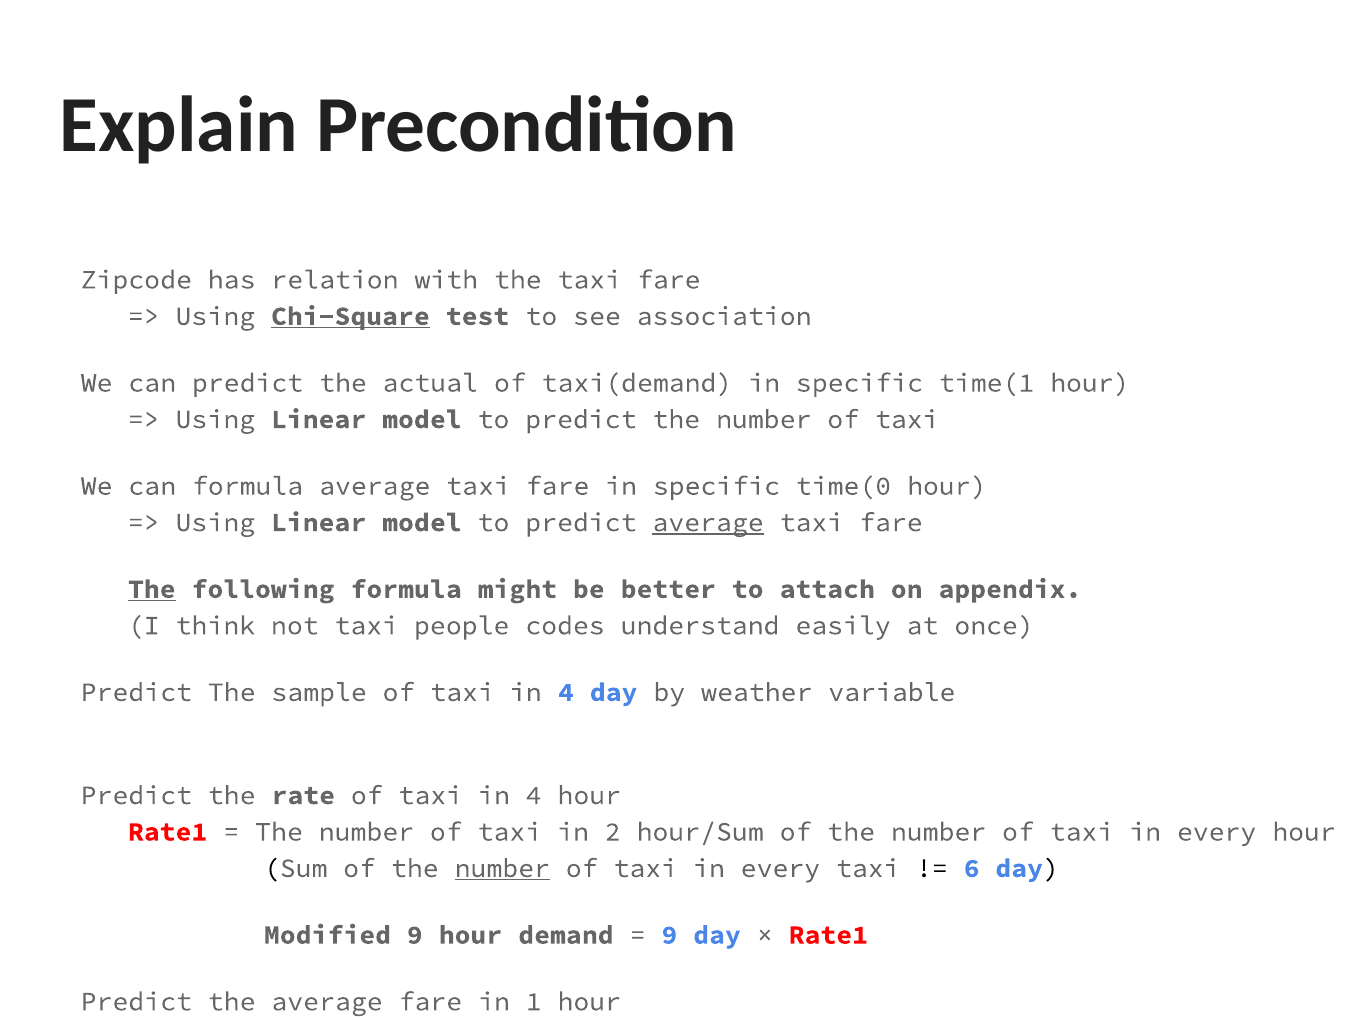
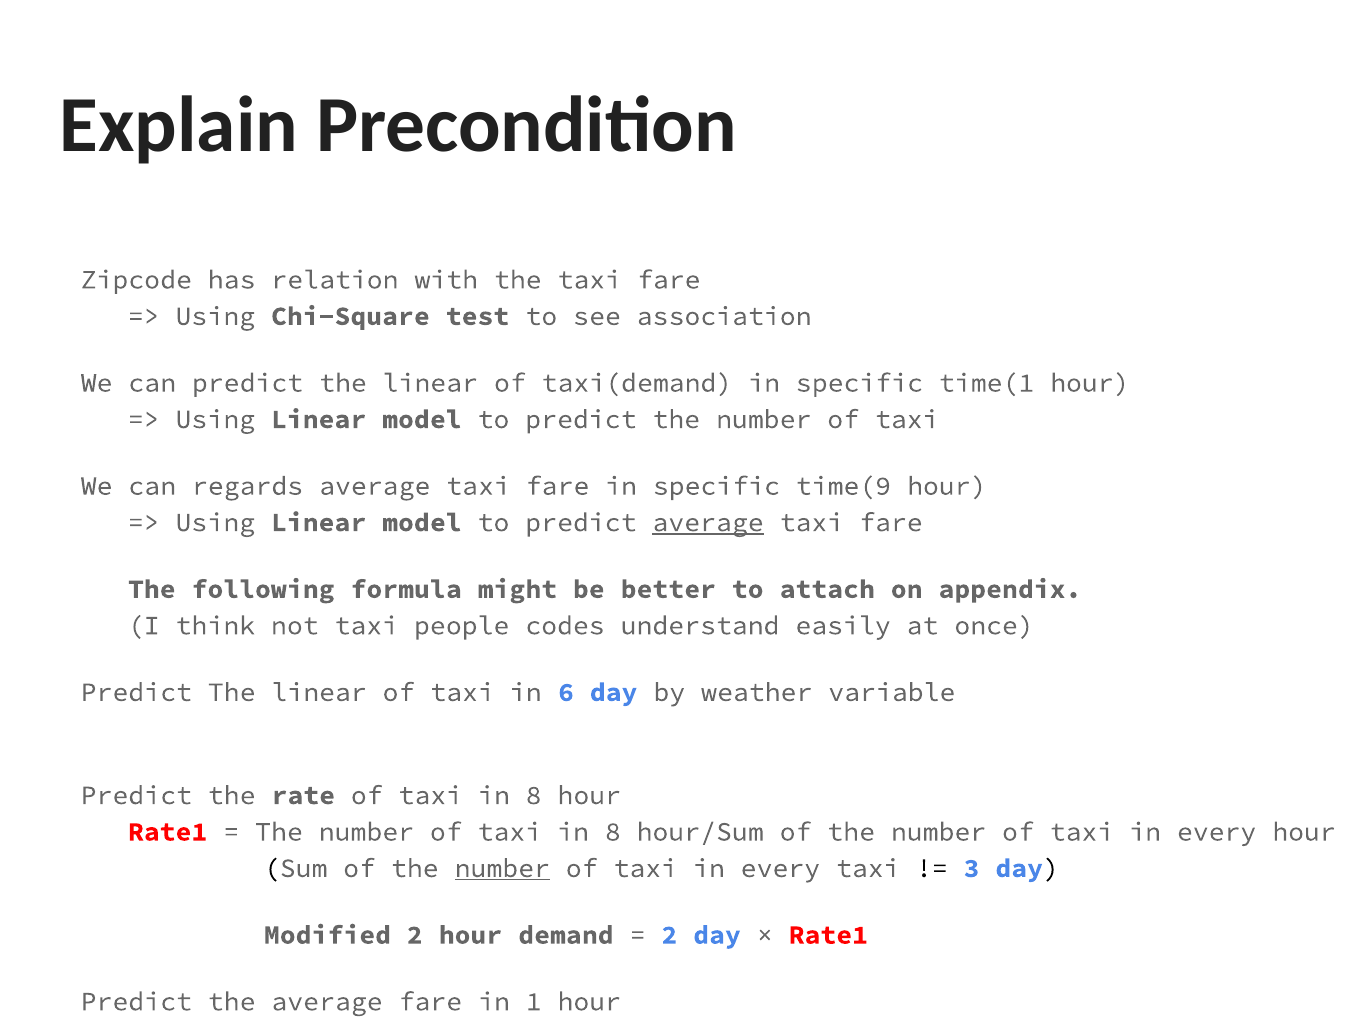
Chi-Square underline: present -> none (350, 316)
can predict the actual: actual -> linear (430, 383)
can formula: formula -> regards (248, 486)
time(0: time(0 -> time(9 (843, 486)
The underline: present -> none (152, 589)
sample: sample -> linear (319, 692)
4: 4 -> 6 (566, 692)
4: 4 -> 8 (534, 795)
2: 2 -> 8 (613, 832)
6: 6 -> 3 (972, 868)
Modified 9: 9 -> 2 (415, 935)
9: 9 -> 2 (669, 935)
